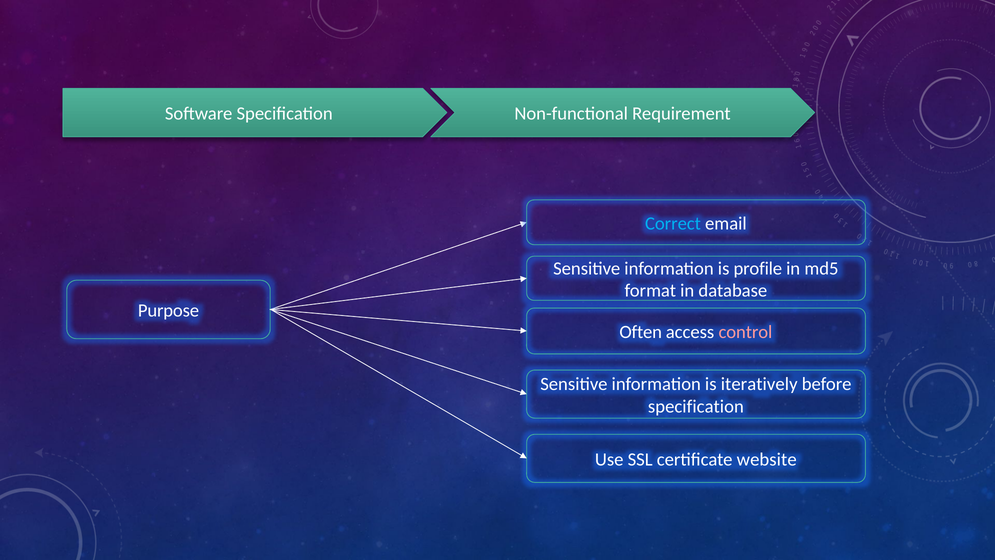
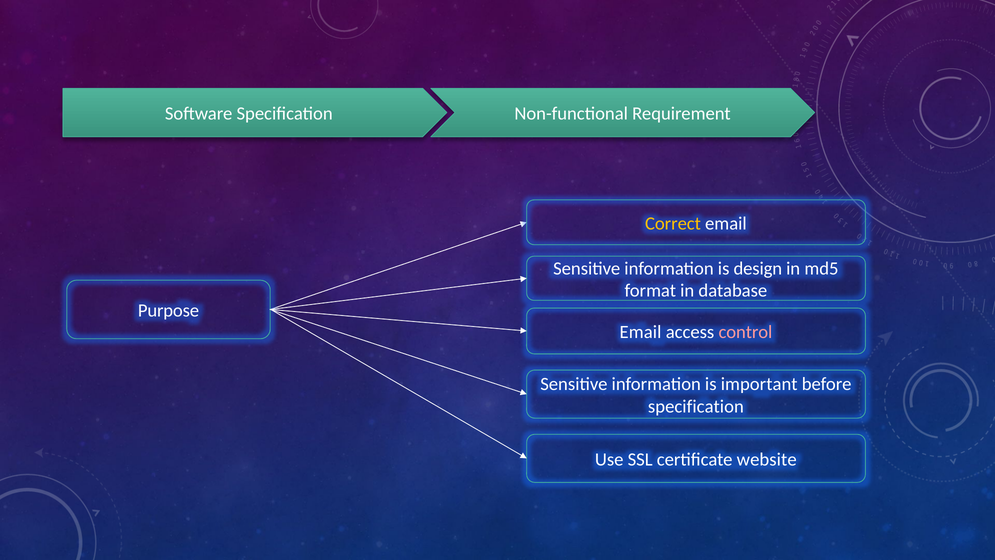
Correct colour: light blue -> yellow (673, 223)
profile: profile -> design (758, 268)
Often: Often -> Email (641, 332)
iteratively: iteratively -> important (759, 384)
